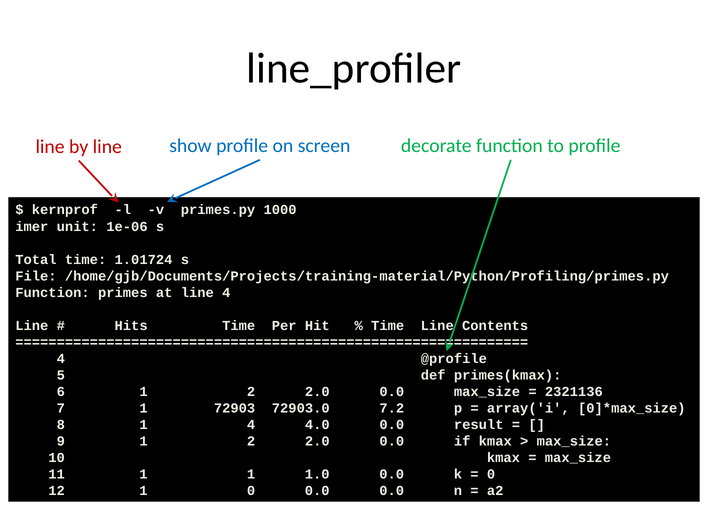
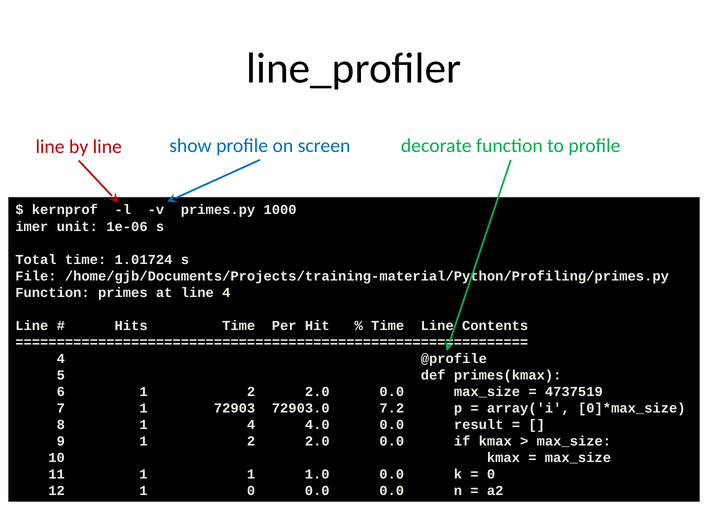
2321136: 2321136 -> 4737519 (574, 392)
